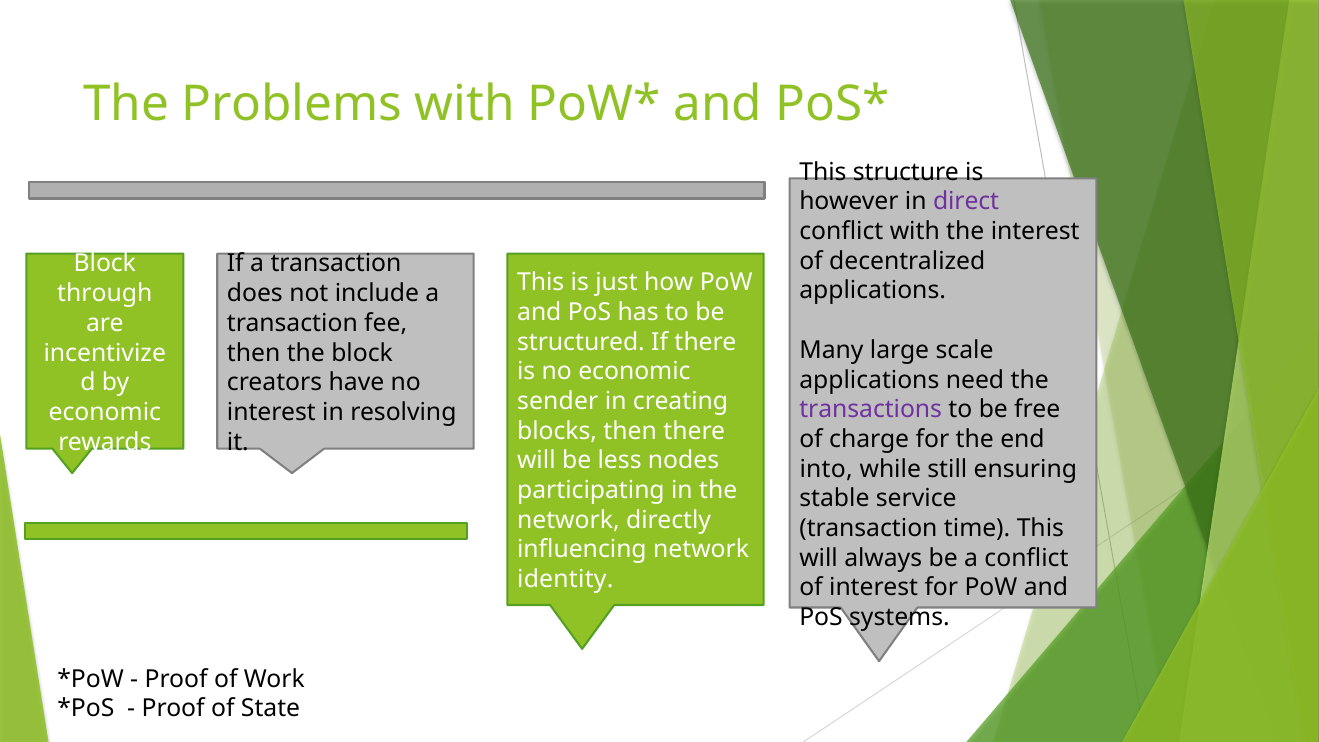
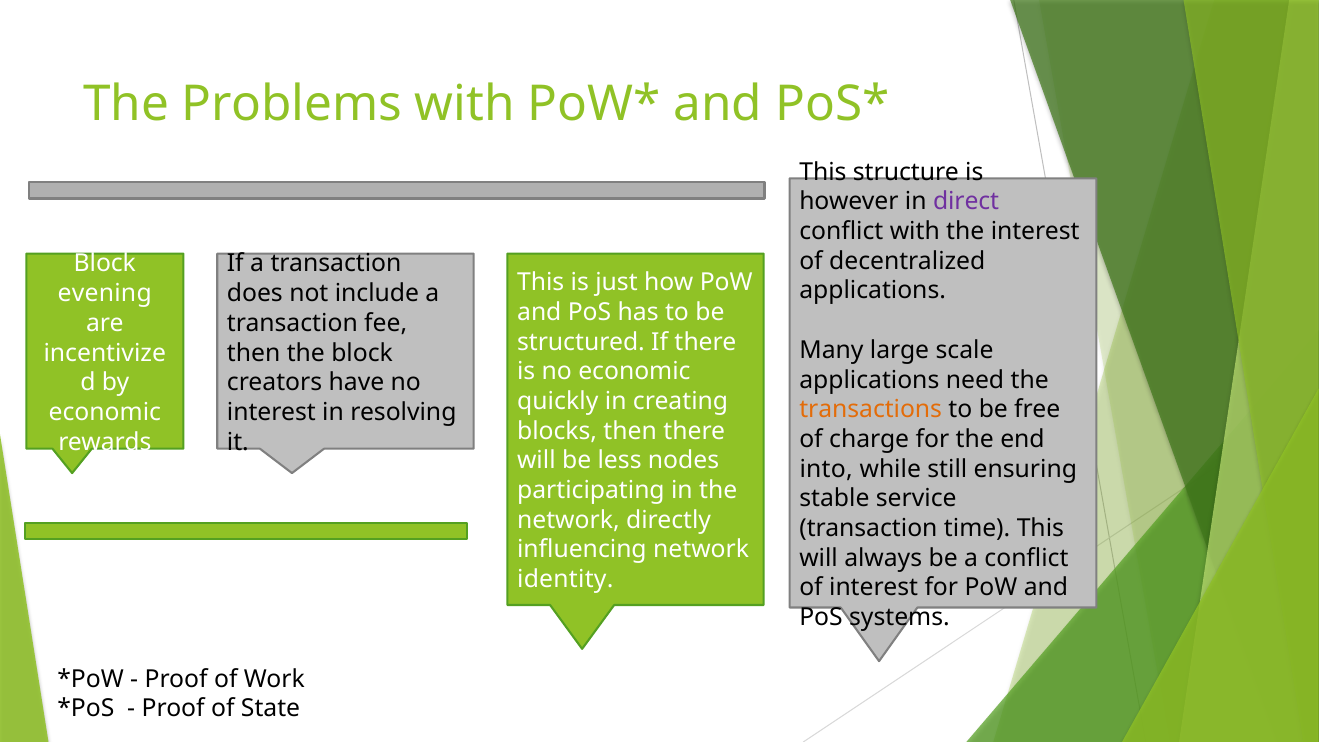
through: through -> evening (105, 293)
sender: sender -> quickly (558, 401)
transactions colour: purple -> orange (871, 410)
